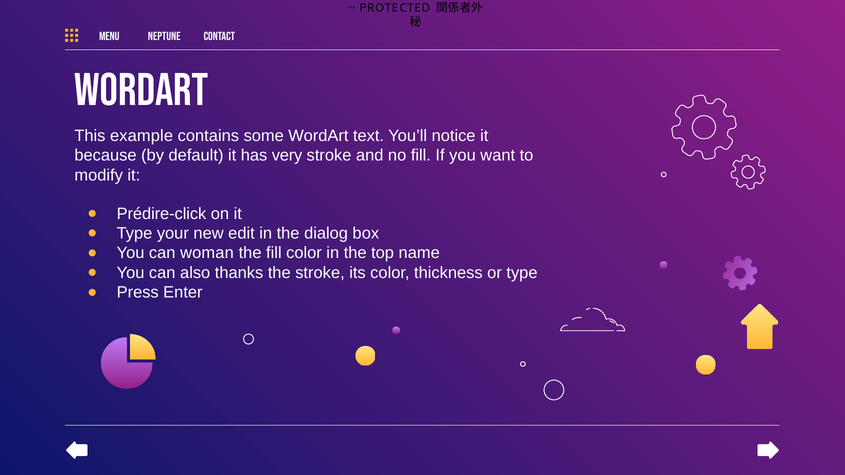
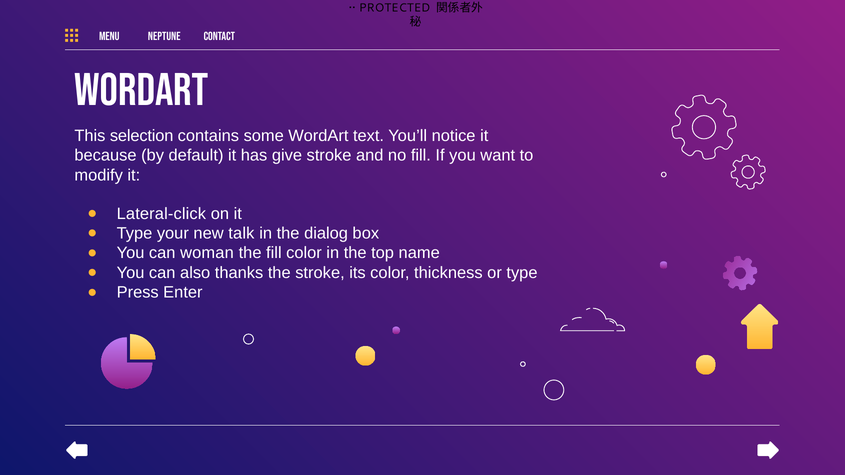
example: example -> selection (142, 136)
very: very -> give (287, 156)
Prédire-click: Prédire-click -> Lateral-click (161, 214)
edit: edit -> talk (241, 234)
